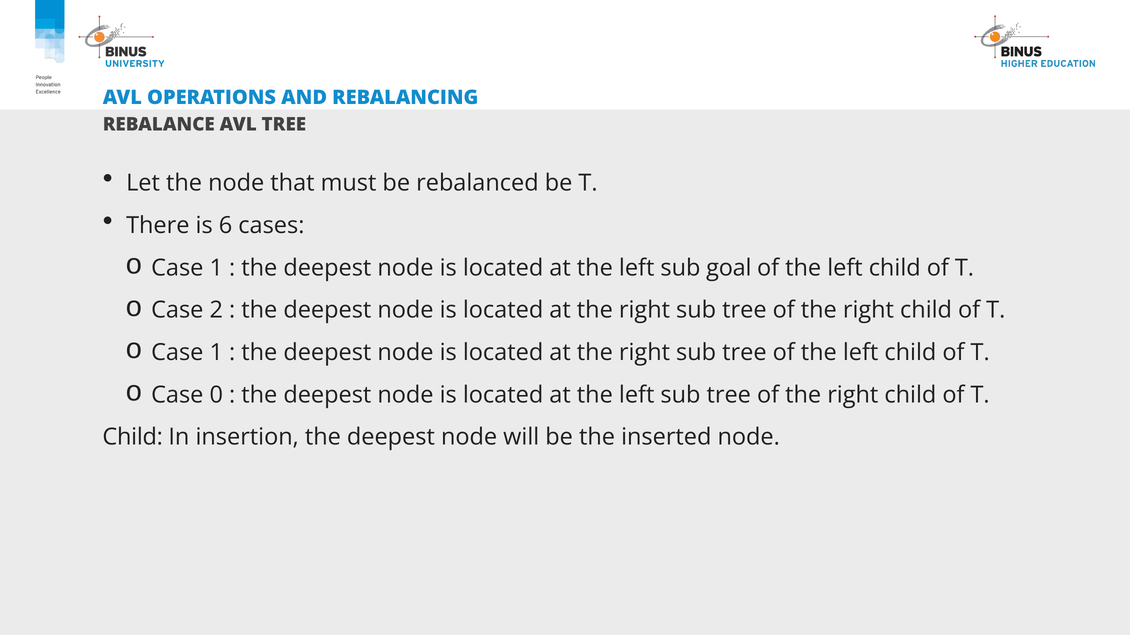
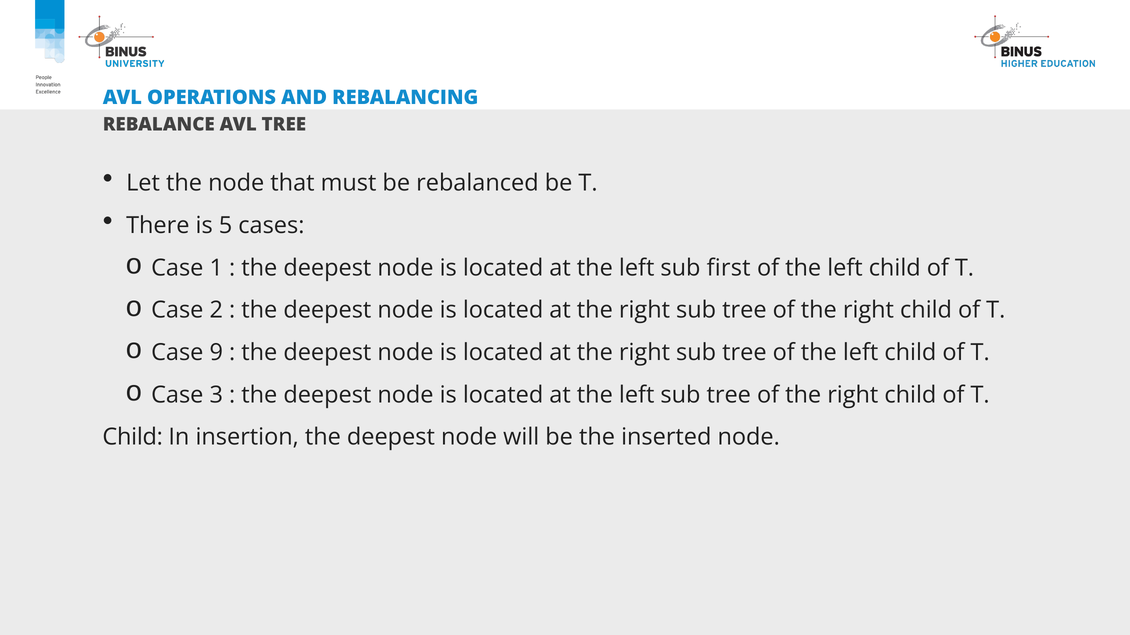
6: 6 -> 5 (226, 226)
goal: goal -> first (729, 268)
1: 1 -> 9 (216, 353)
0: 0 -> 3 (216, 395)
